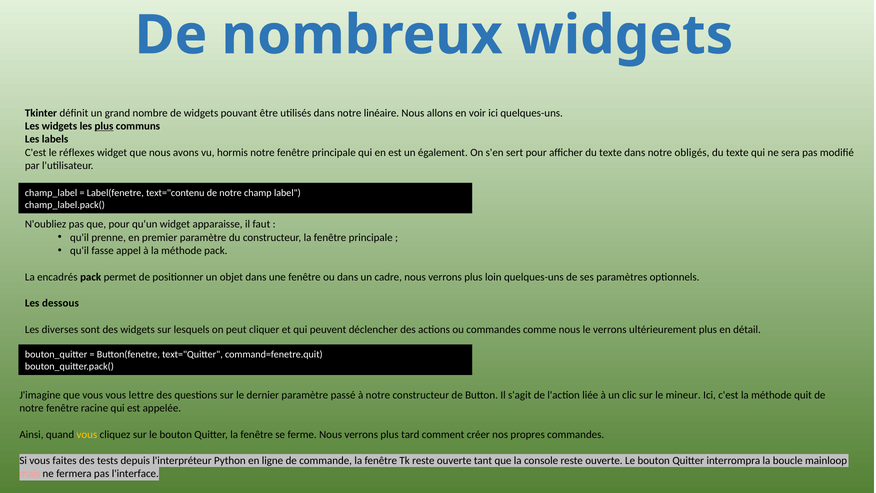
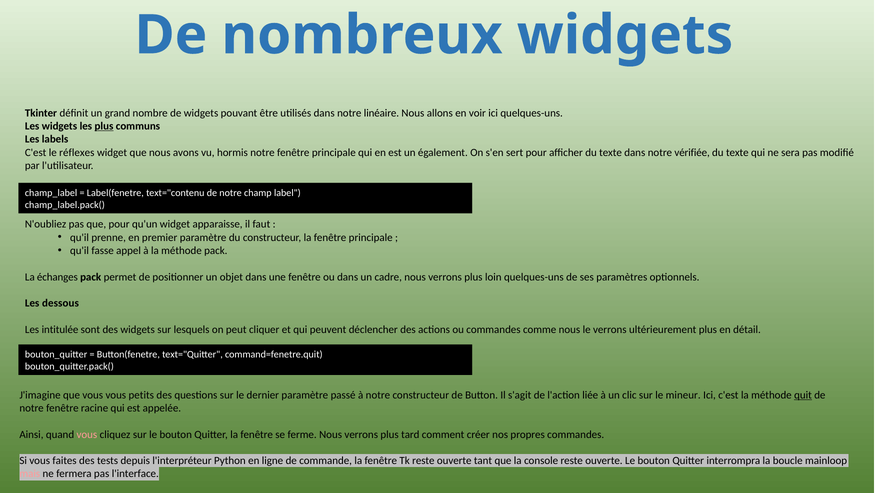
obligés: obligés -> vérifiée (692, 152)
encadrés: encadrés -> échanges (57, 277)
diverses: diverses -> intitulée (60, 329)
lettre: lettre -> petits (141, 395)
quit underline: none -> present (803, 395)
vous colour: yellow -> pink (87, 434)
